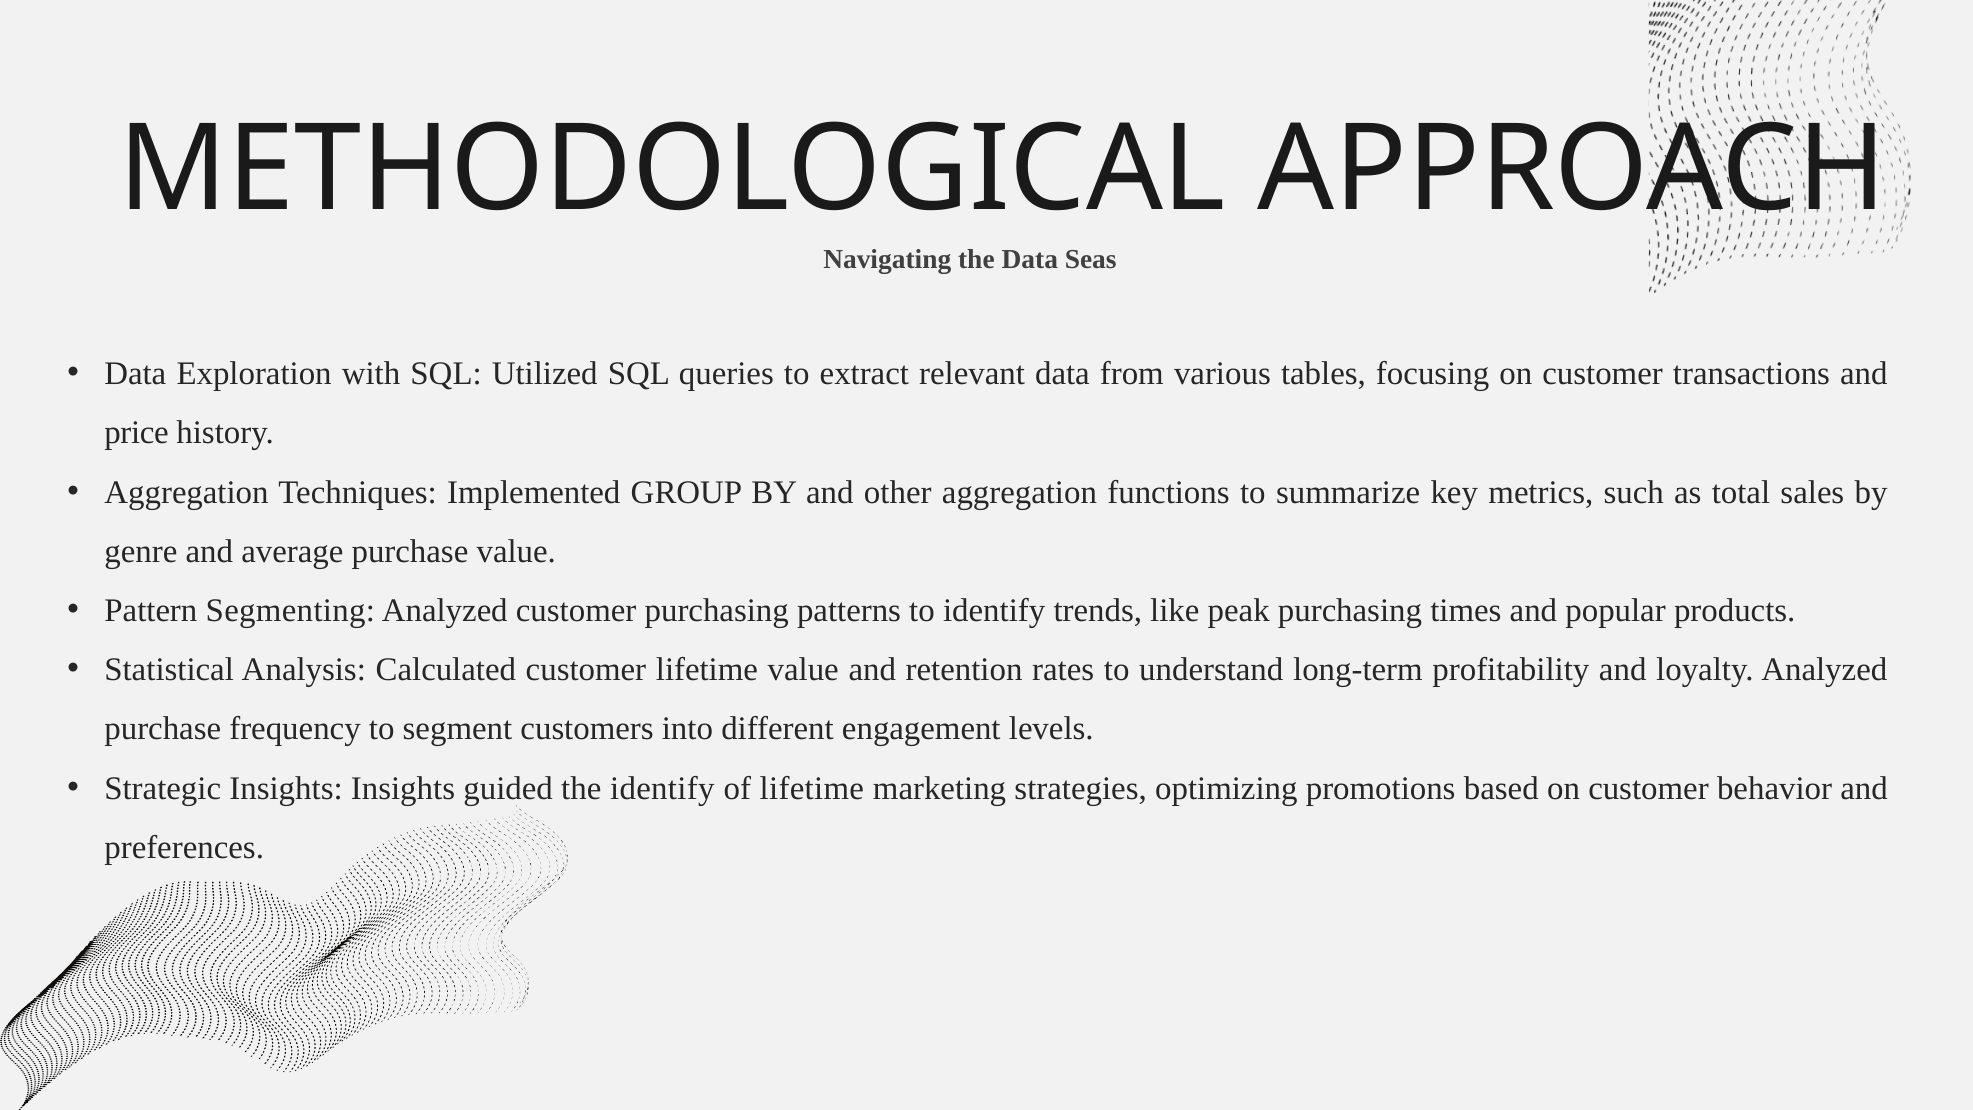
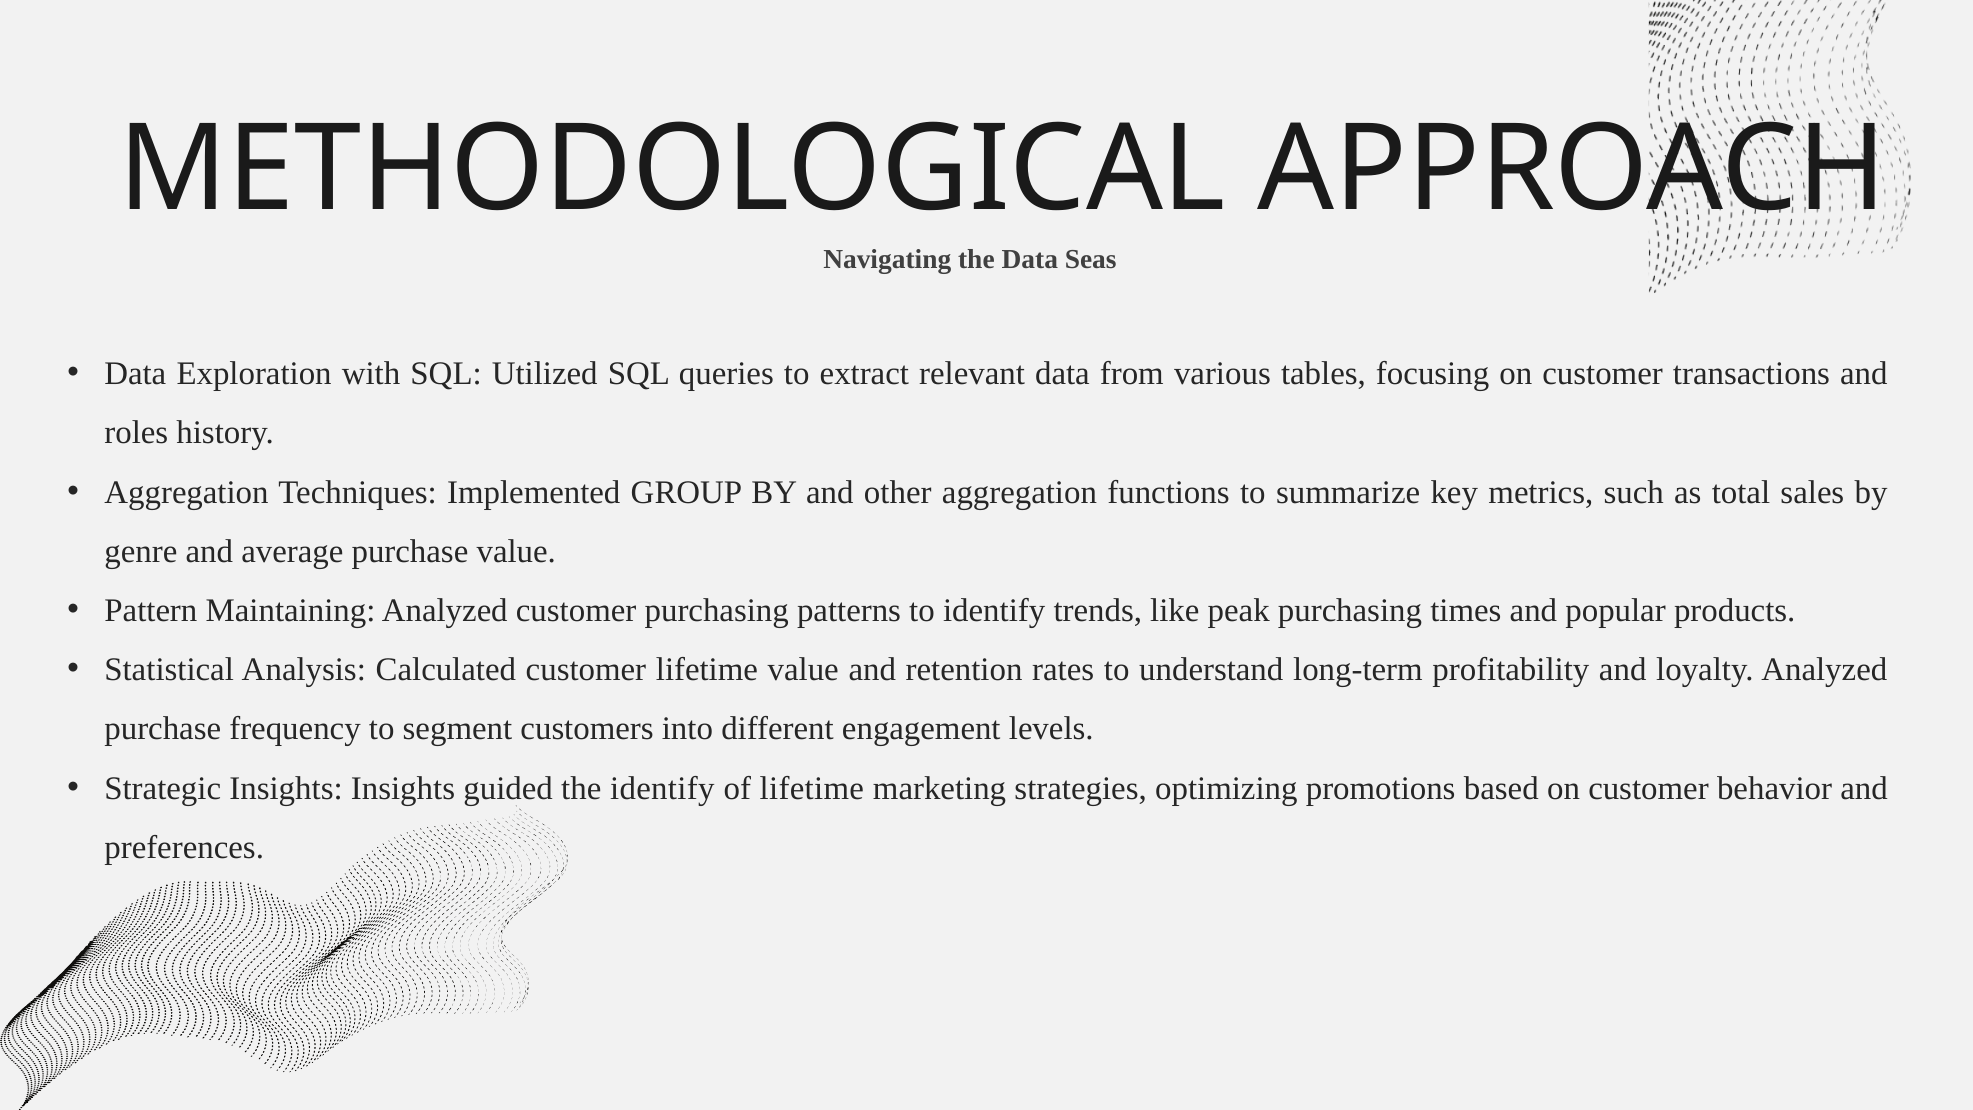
price: price -> roles (136, 433)
Segmenting: Segmenting -> Maintaining (291, 611)
